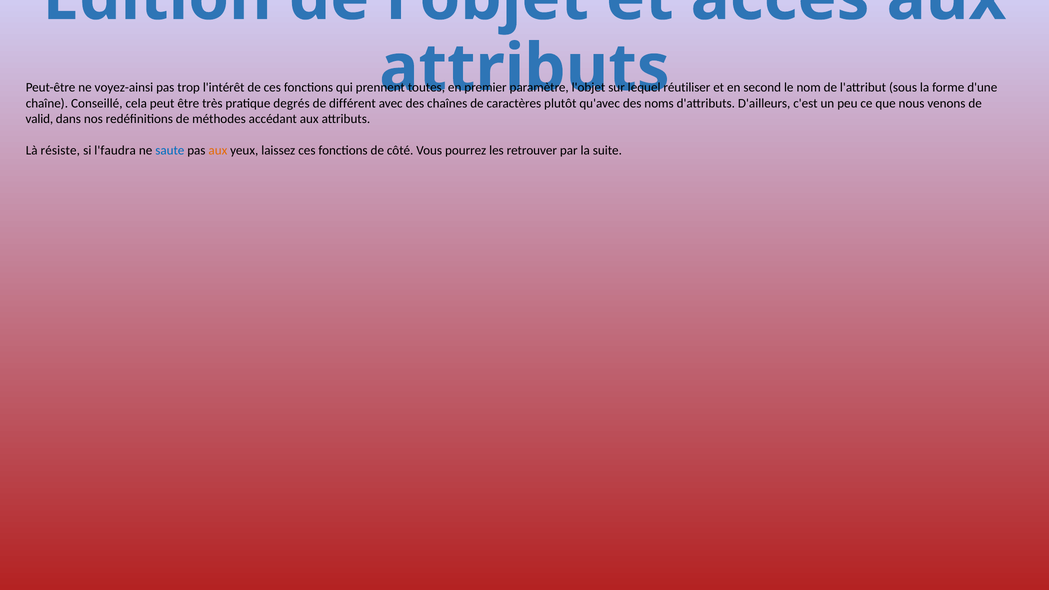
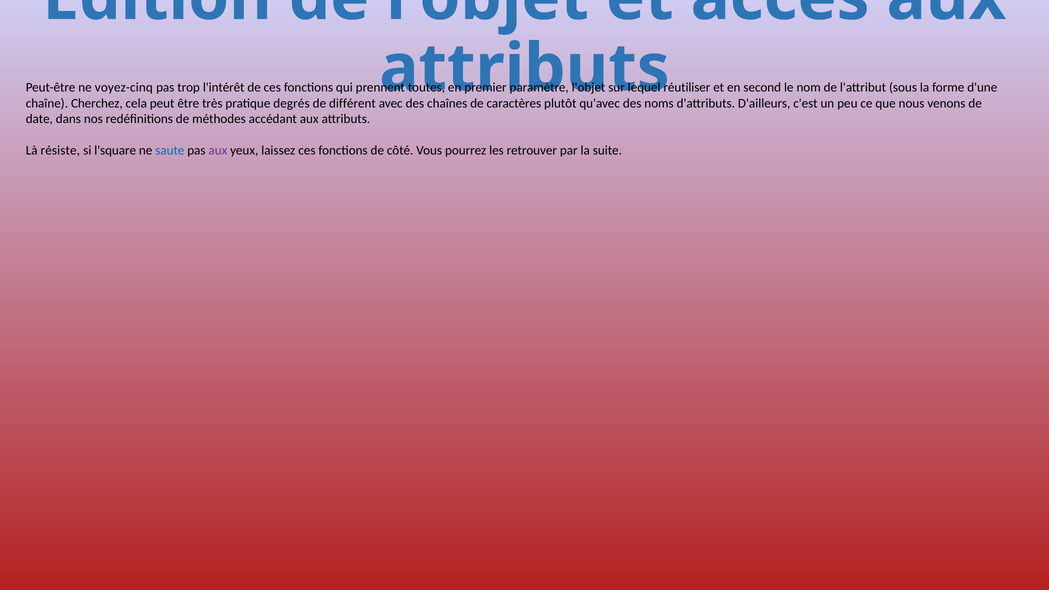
voyez-ainsi: voyez-ainsi -> voyez-cinq (124, 88)
Conseillé: Conseillé -> Cherchez (97, 103)
valid: valid -> date (39, 119)
l'faudra: l'faudra -> l'square (115, 151)
aux colour: orange -> purple (218, 151)
